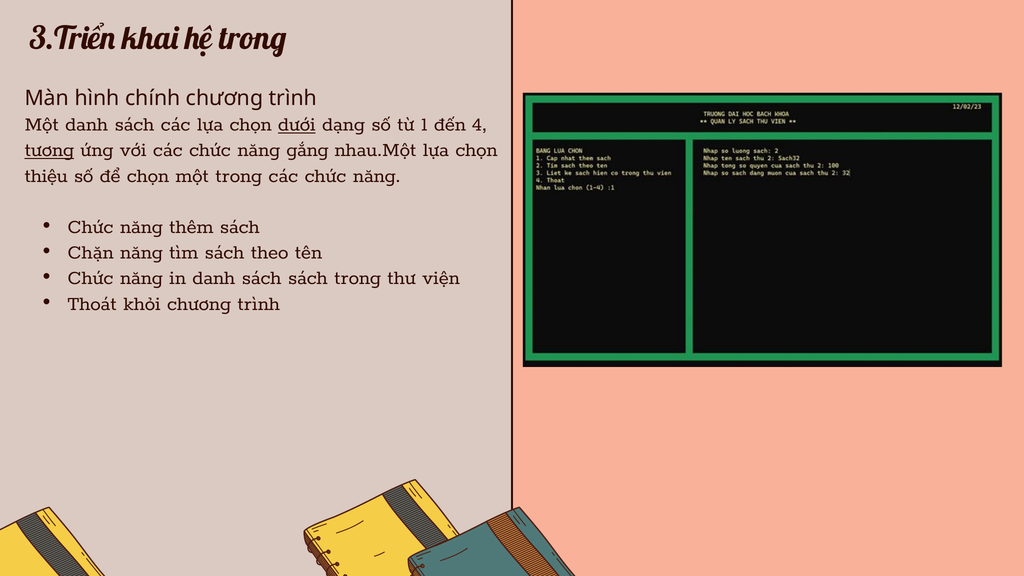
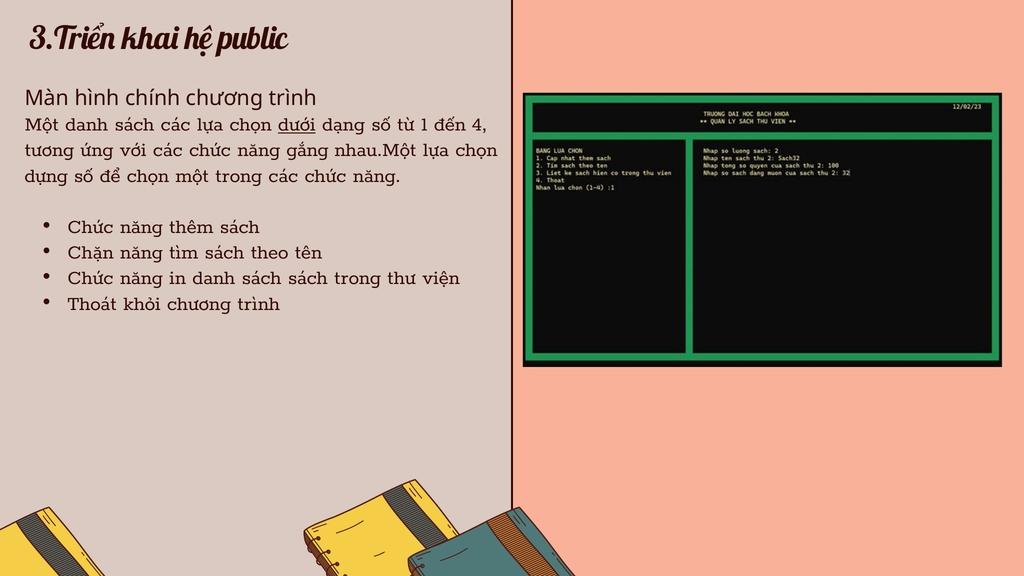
hệ trong: trong -> public (253, 38)
tương underline: present -> none (49, 149)
thiệu: thiệu -> dựng (46, 175)
